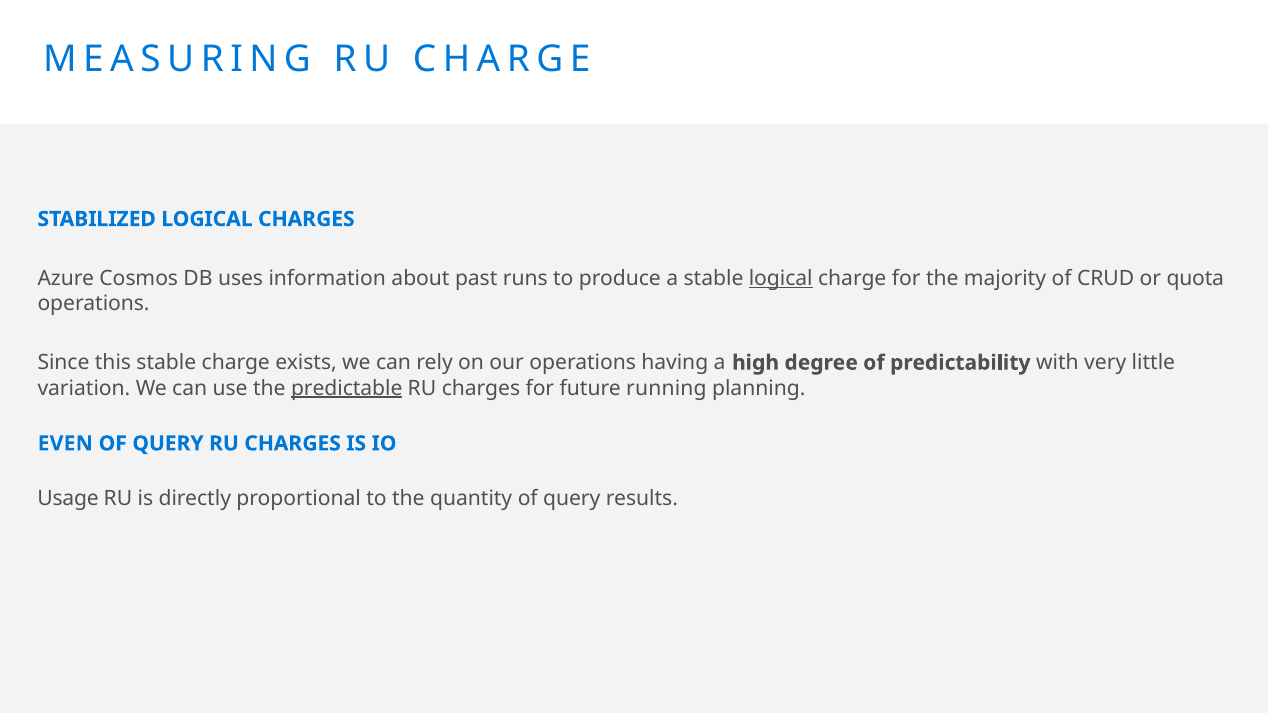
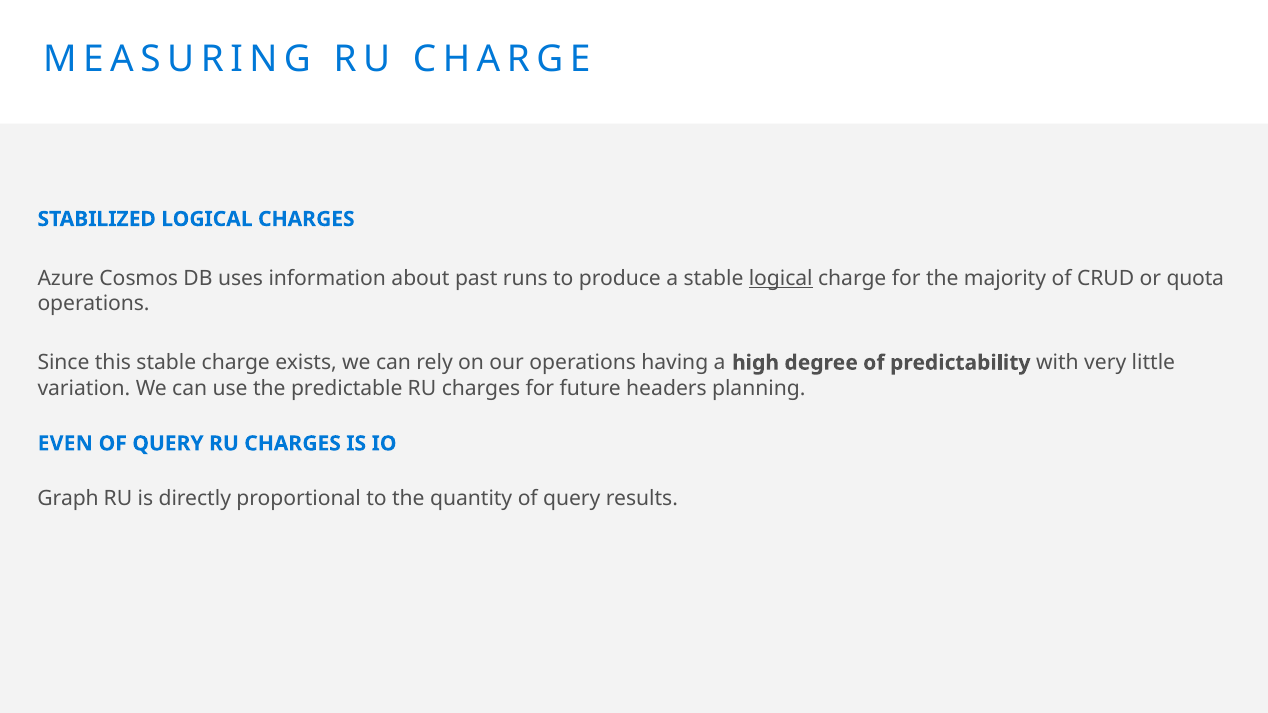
predictable underline: present -> none (347, 388)
running: running -> headers (666, 388)
Usage: Usage -> Graph (68, 499)
